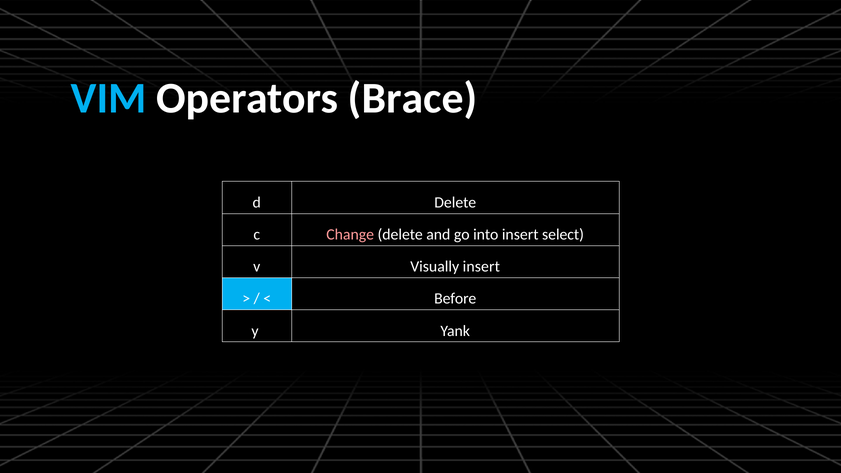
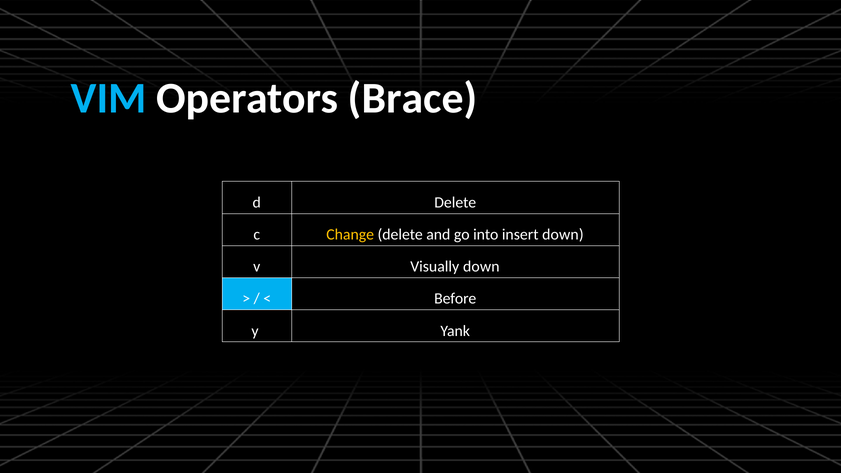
Change colour: pink -> yellow (350, 235)
insert select: select -> down (563, 235)
Visually insert: insert -> down (481, 267)
